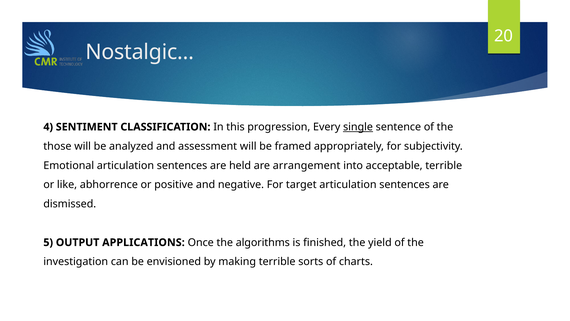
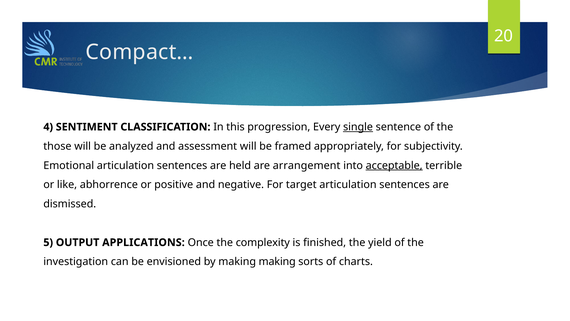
Nostalgic…: Nostalgic… -> Compact… (140, 52)
acceptable underline: none -> present (394, 165)
algorithms: algorithms -> complexity (263, 242)
making terrible: terrible -> making (277, 261)
